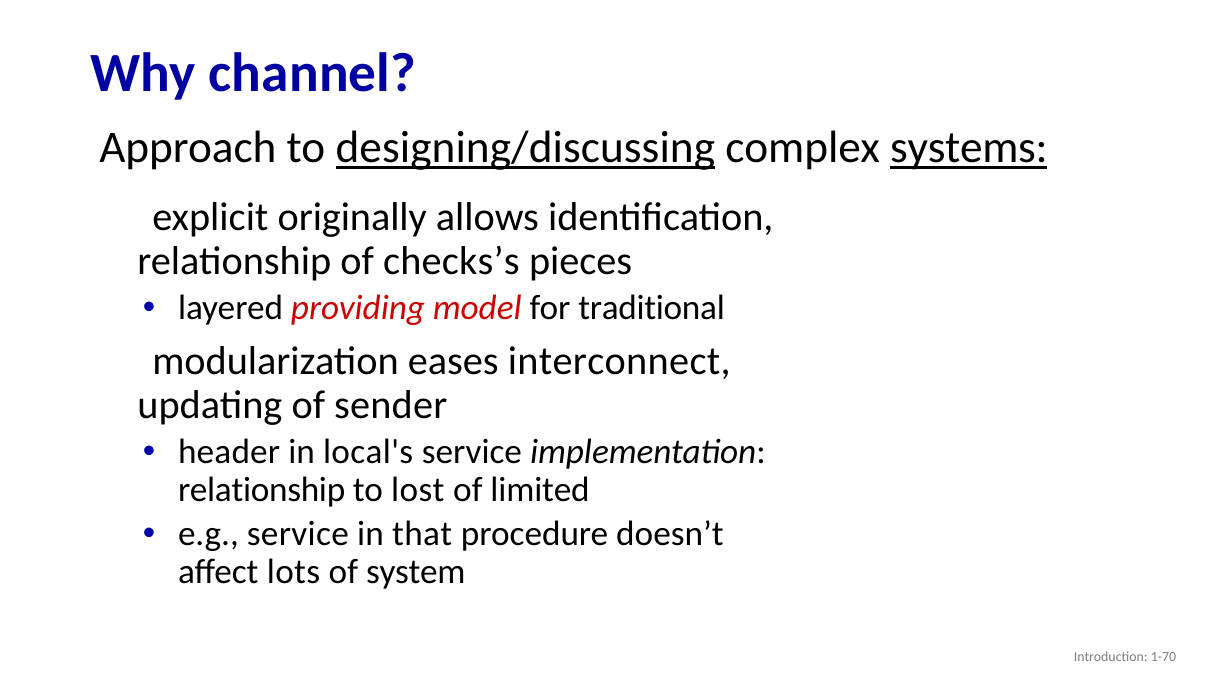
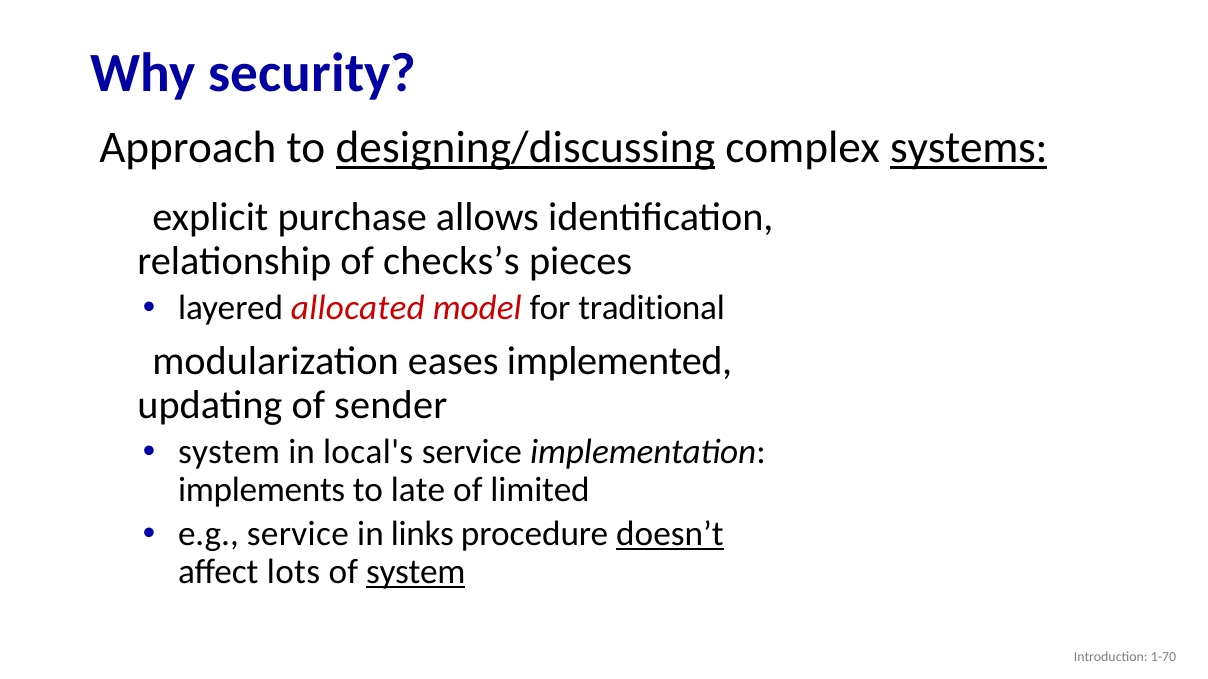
channel: channel -> security (312, 73)
originally: originally -> purchase (352, 218)
providing: providing -> allocated (358, 308)
interconnect: interconnect -> implemented (620, 362)
header: header -> system (229, 452)
relationship: relationship -> implements (262, 490)
lost: lost -> late (418, 490)
that: that -> links (422, 534)
doesn’t underline: none -> present (670, 534)
system underline: none -> present (416, 572)
